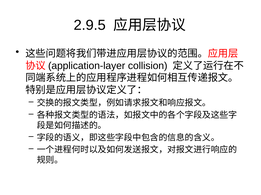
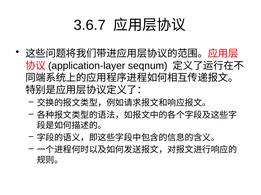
2.9.5: 2.9.5 -> 3.6.7 (90, 25)
collision: collision -> seqnum (148, 66)
